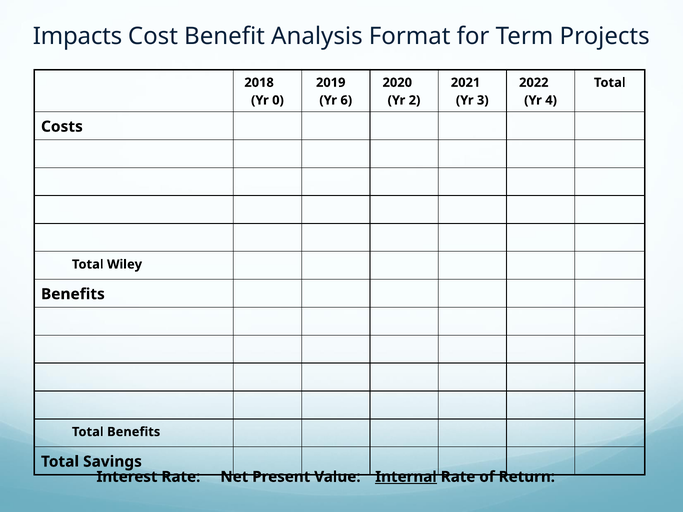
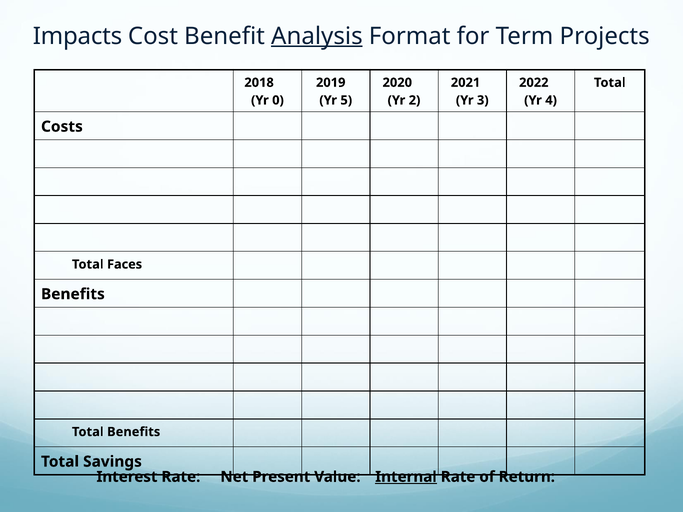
Analysis underline: none -> present (317, 36)
6: 6 -> 5 (346, 100)
Wiley: Wiley -> Faces (125, 264)
